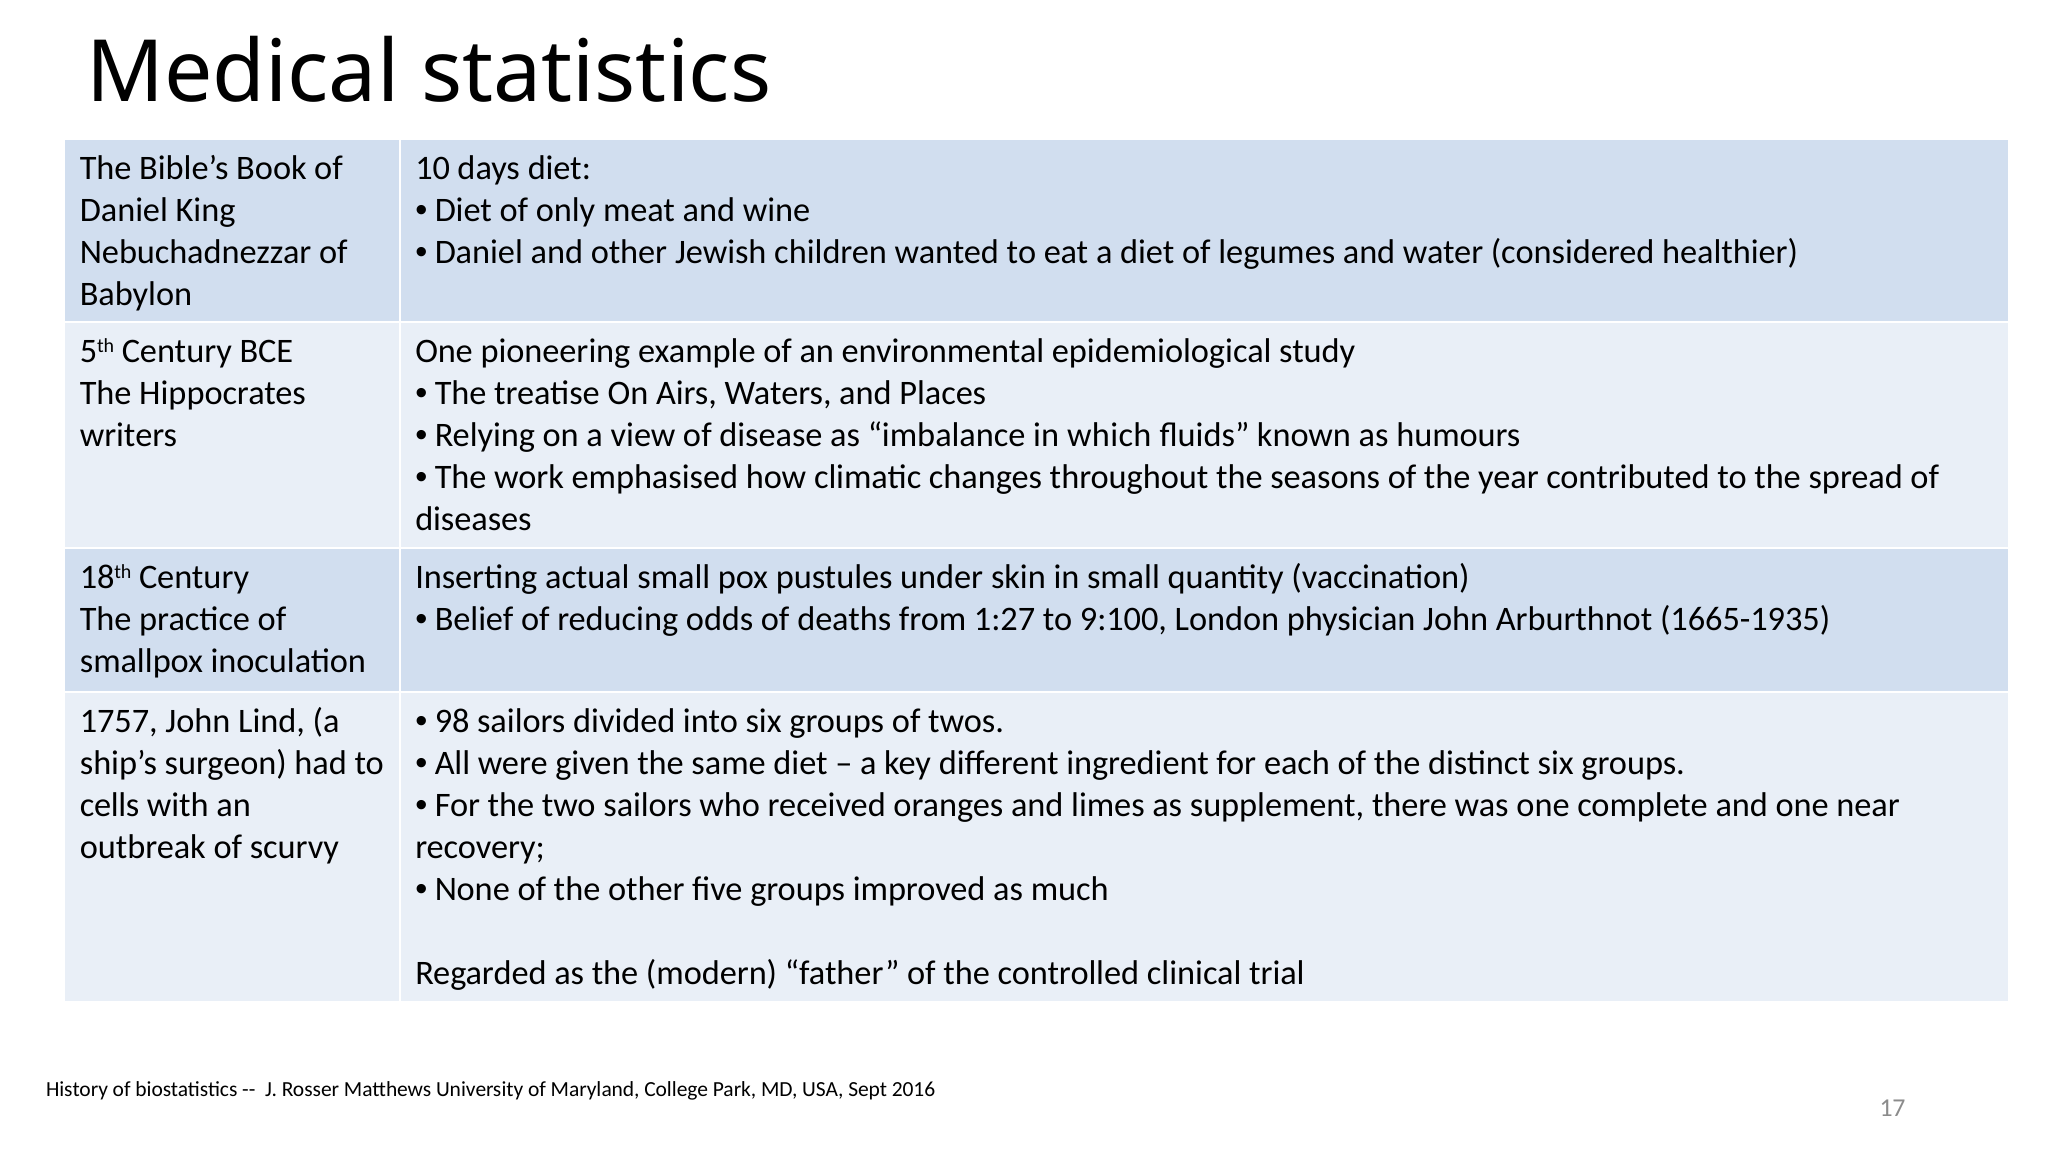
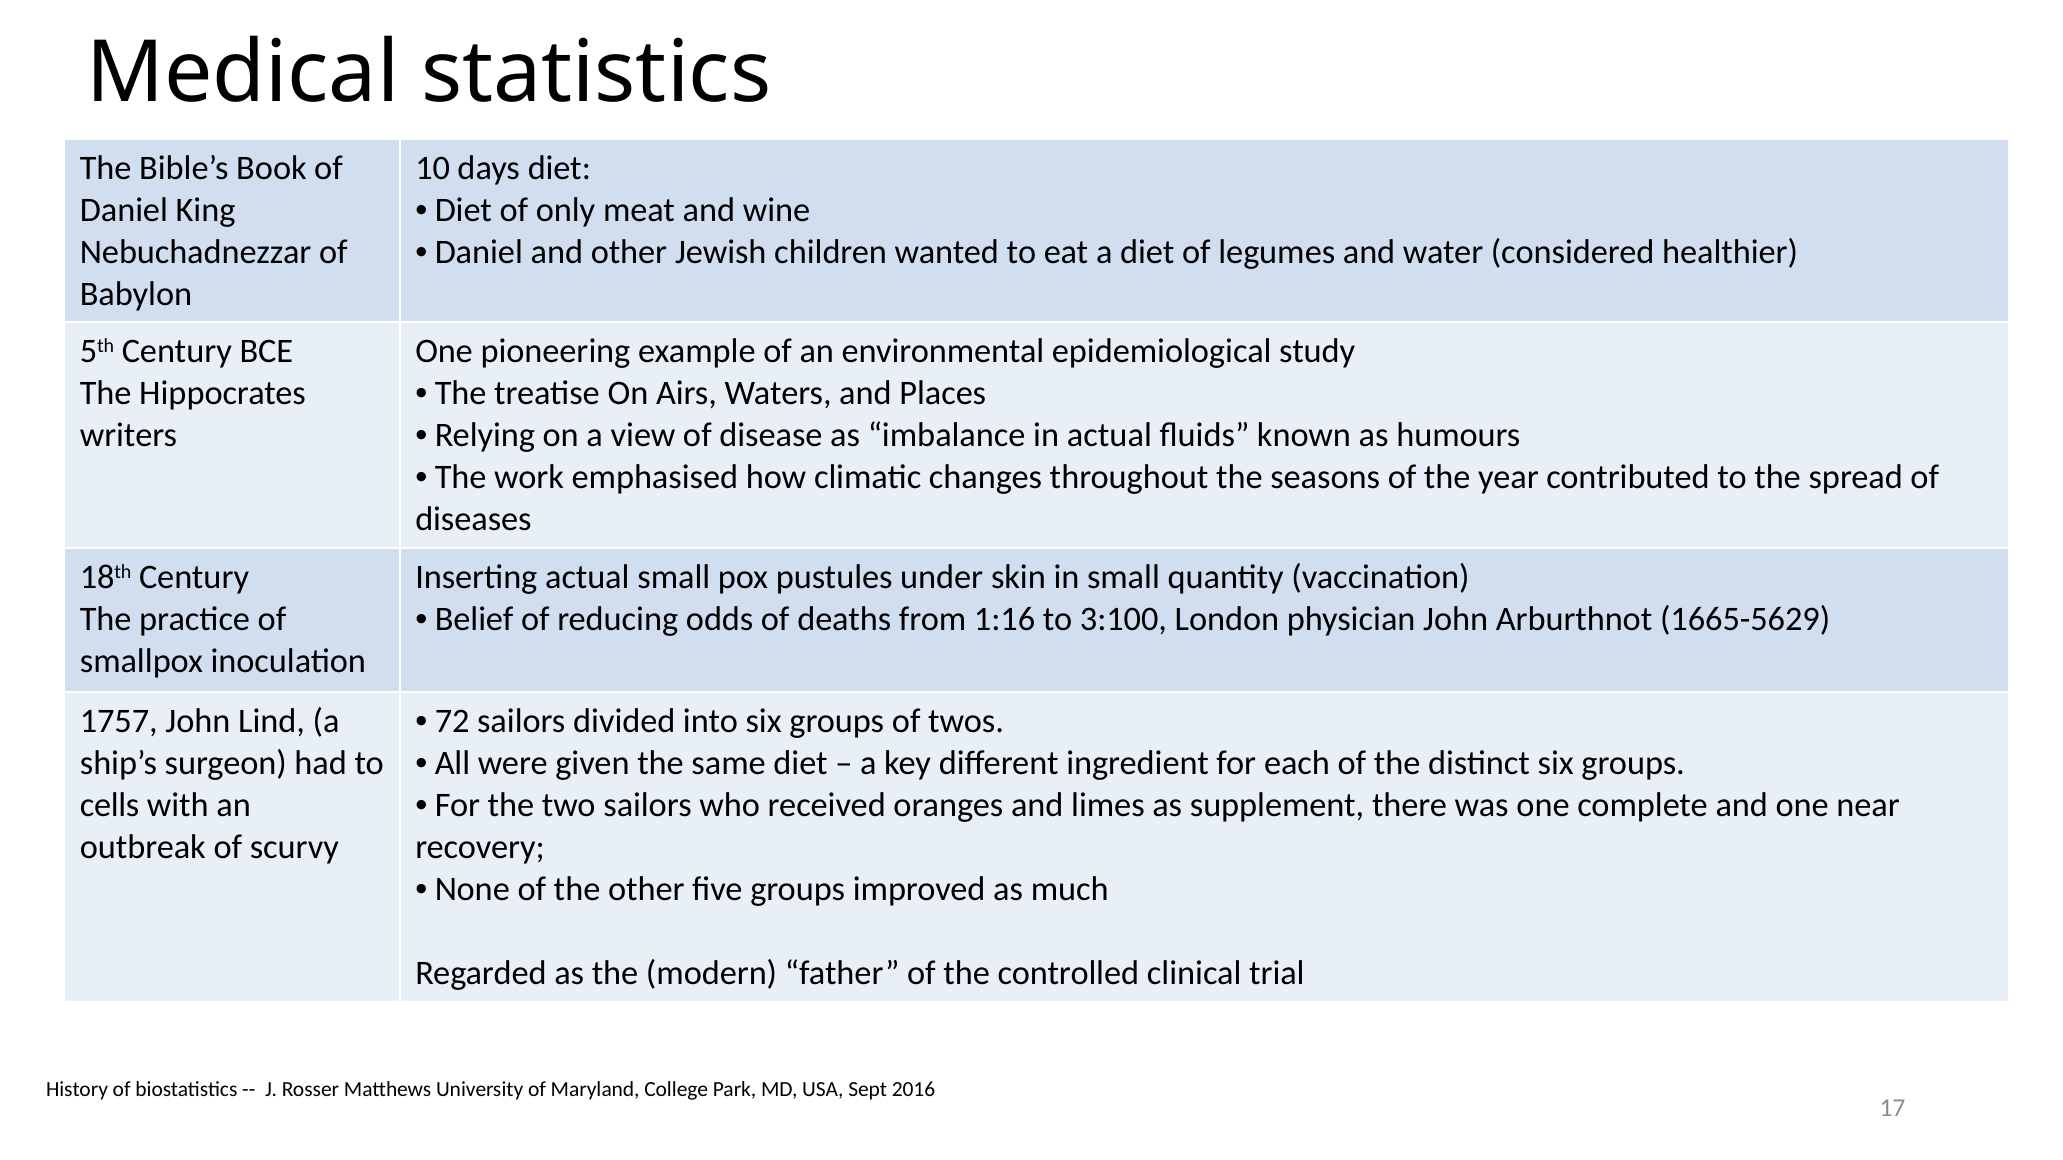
in which: which -> actual (1109, 436)
1:27: 1:27 -> 1:16 (1005, 619)
9:100: 9:100 -> 3:100 (1123, 619)
1665-1935: 1665-1935 -> 1665-5629 (1745, 619)
98: 98 -> 72 (452, 721)
